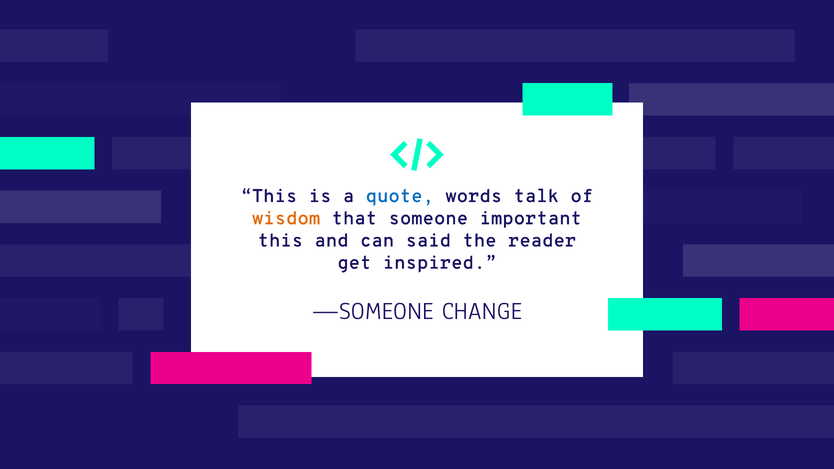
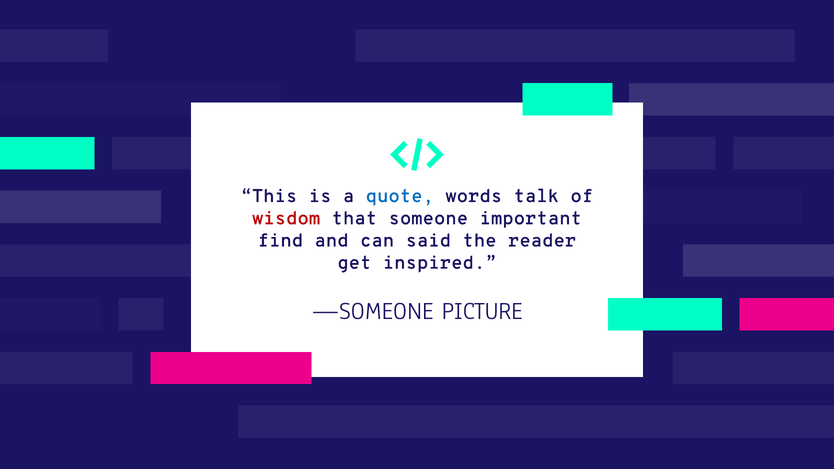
wisdom colour: orange -> red (286, 218)
this: this -> find (280, 240)
CHANGE: CHANGE -> PICTURE (482, 311)
